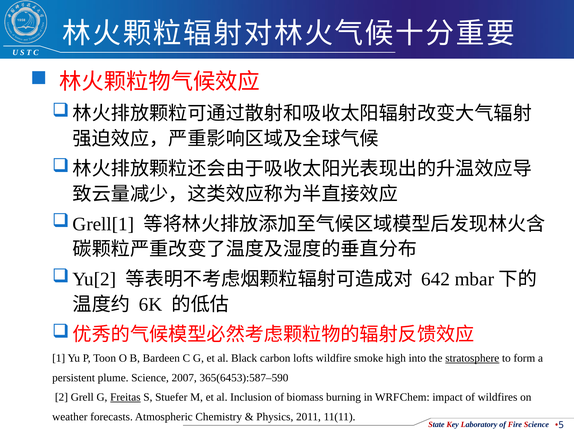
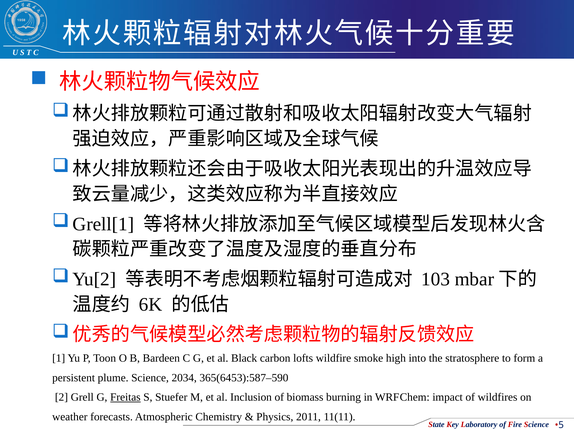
642: 642 -> 103 (436, 280)
stratosphere underline: present -> none (472, 359)
2007: 2007 -> 2034 (184, 378)
